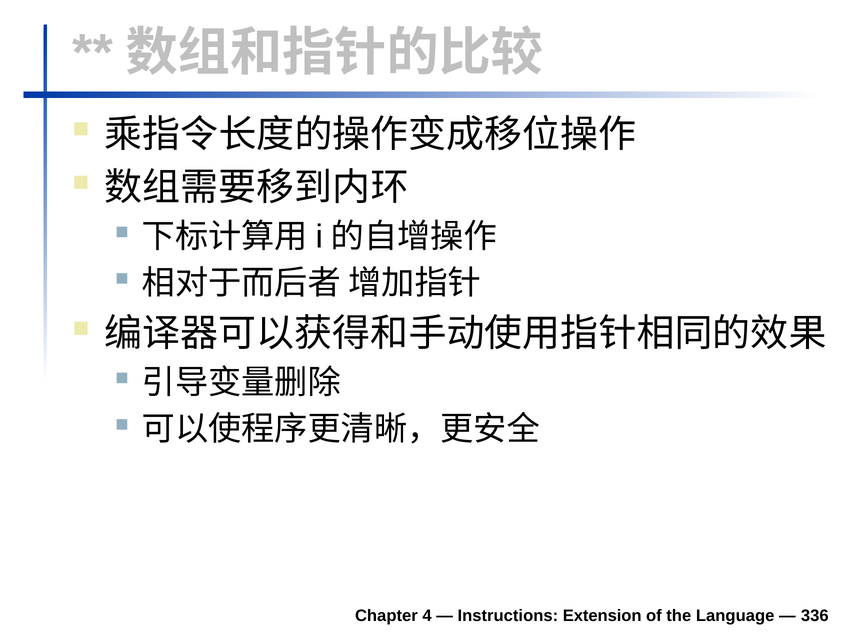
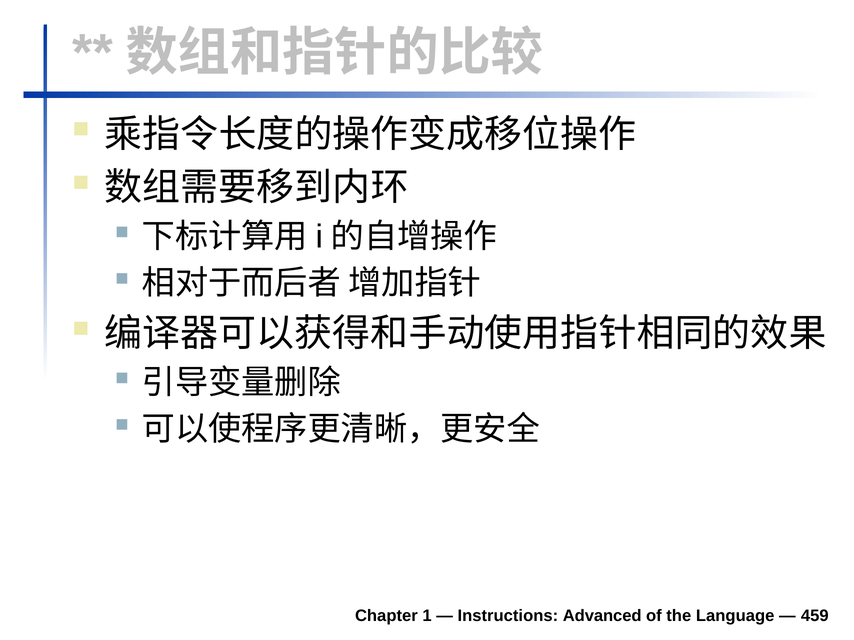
4: 4 -> 1 (427, 616)
Extension: Extension -> Advanced (602, 616)
336: 336 -> 459 (815, 616)
